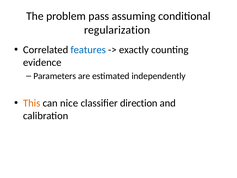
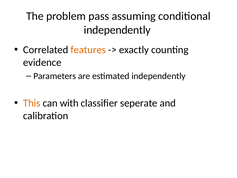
regularization: regularization -> independently (117, 30)
features colour: blue -> orange (88, 50)
nice: nice -> with (69, 103)
direction: direction -> seperate (139, 103)
